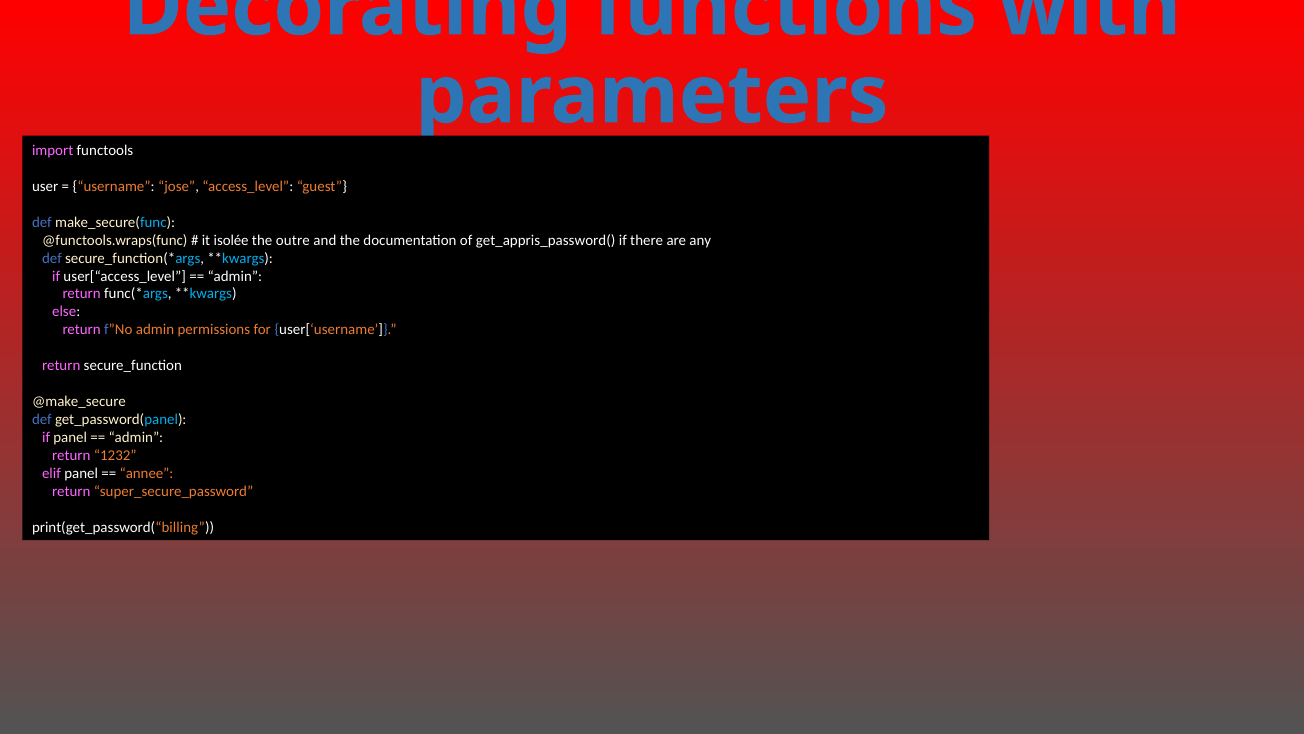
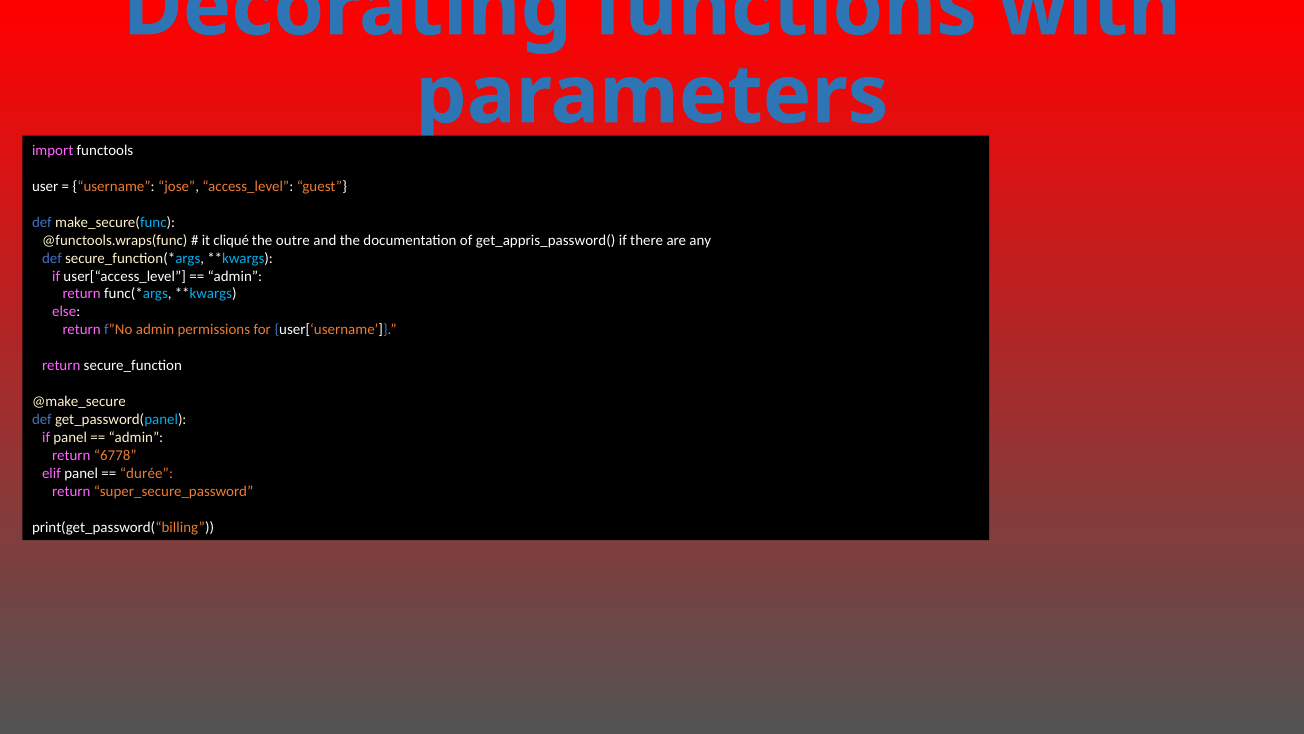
isolée: isolée -> cliqué (231, 240)
1232: 1232 -> 6778 (115, 455)
annee: annee -> durée (146, 473)
